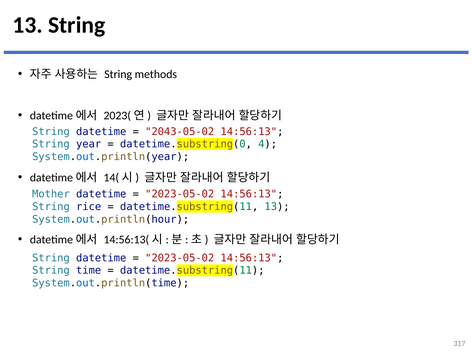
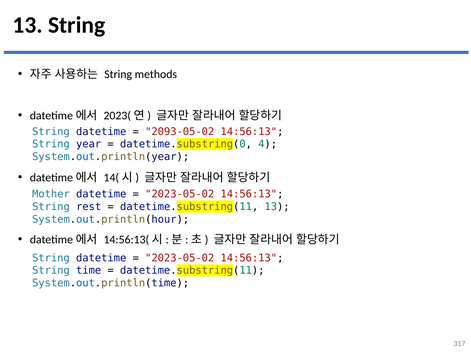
2043-05-02: 2043-05-02 -> 2093-05-02 (180, 132)
rice: rice -> rest (89, 207)
